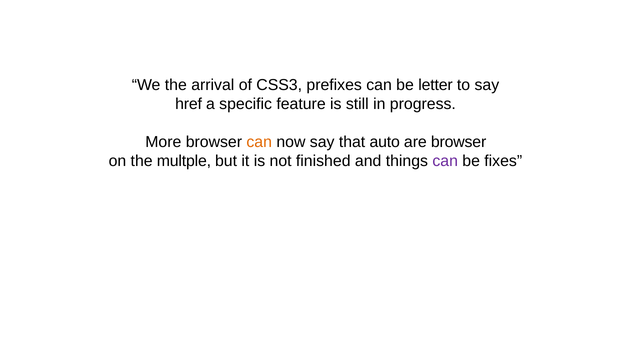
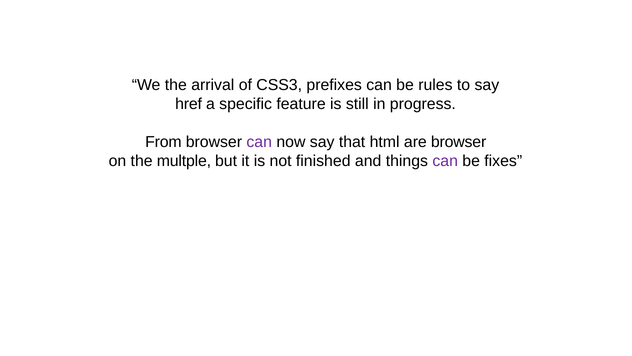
letter: letter -> rules (435, 85)
More: More -> From (163, 142)
can colour: orange -> purple (259, 142)
auto: auto -> html (385, 142)
